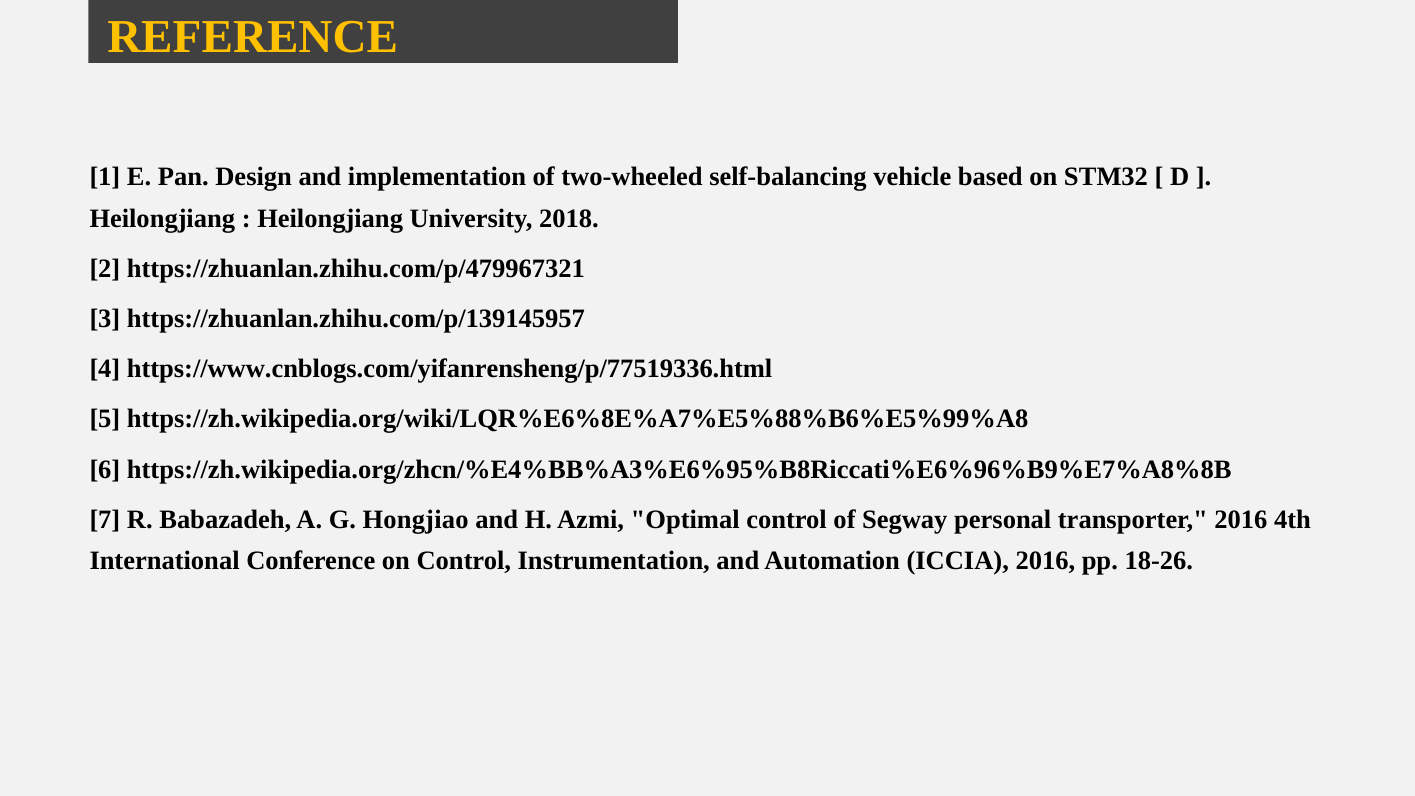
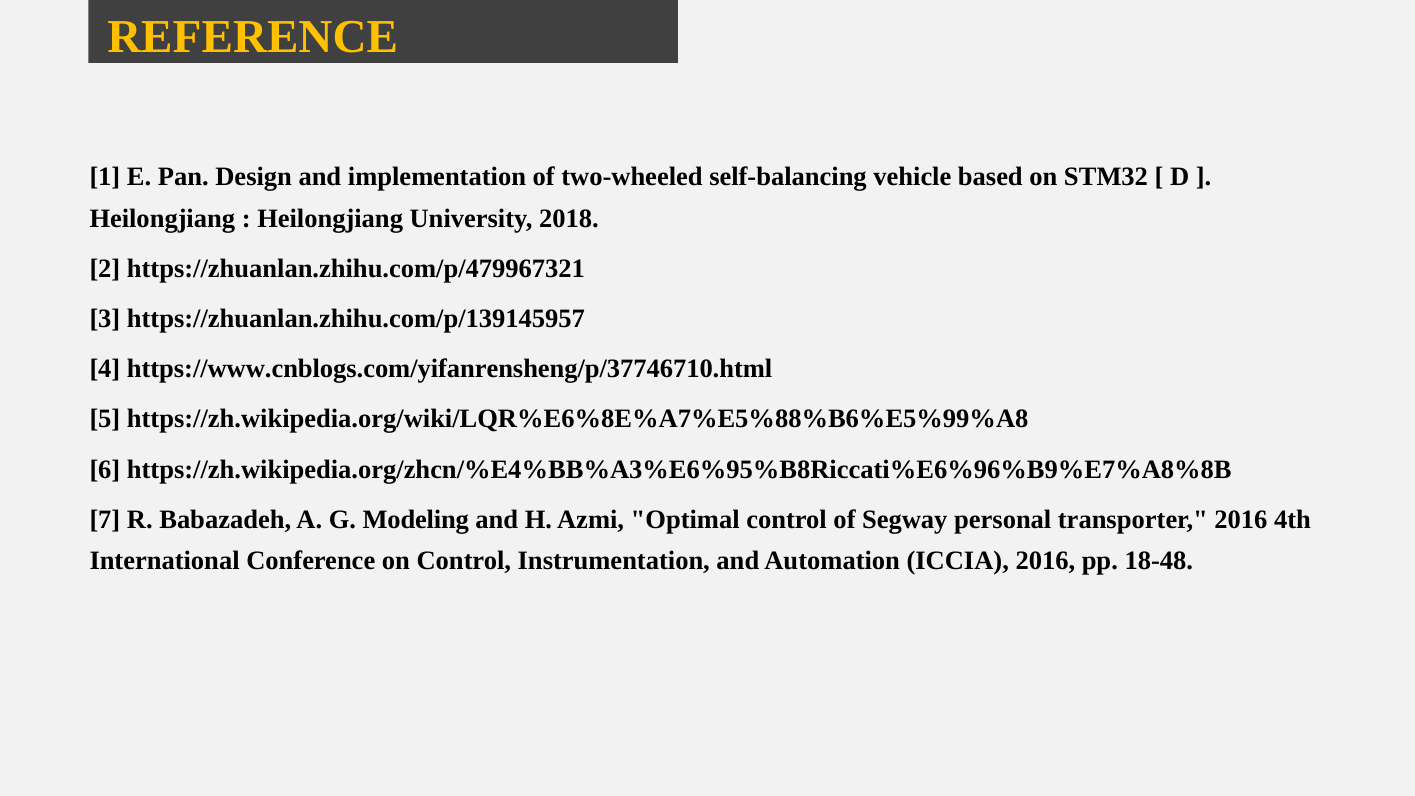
https://www.cnblogs.com/yifanrensheng/p/77519336.html: https://www.cnblogs.com/yifanrensheng/p/77519336.html -> https://www.cnblogs.com/yifanrensheng/p/37746710.html (450, 369)
Hongjiao: Hongjiao -> Modeling (416, 520)
18-26: 18-26 -> 18-48 (1159, 561)
